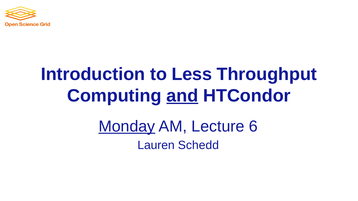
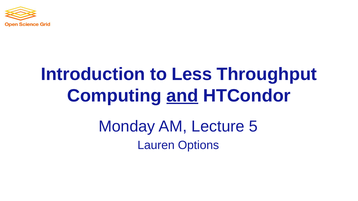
Monday underline: present -> none (127, 127)
6: 6 -> 5 (253, 127)
Schedd: Schedd -> Options (198, 145)
